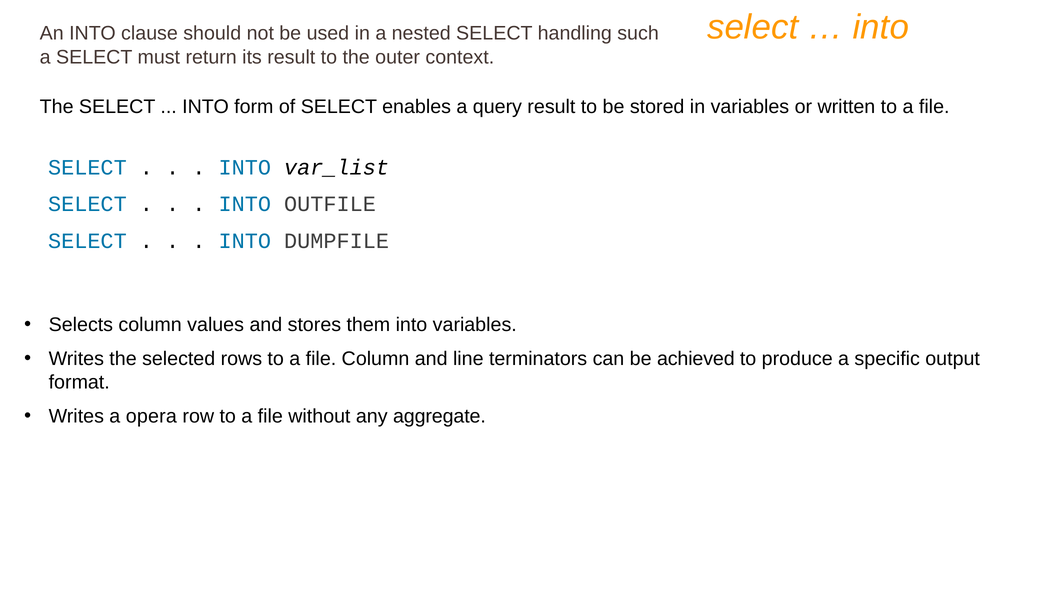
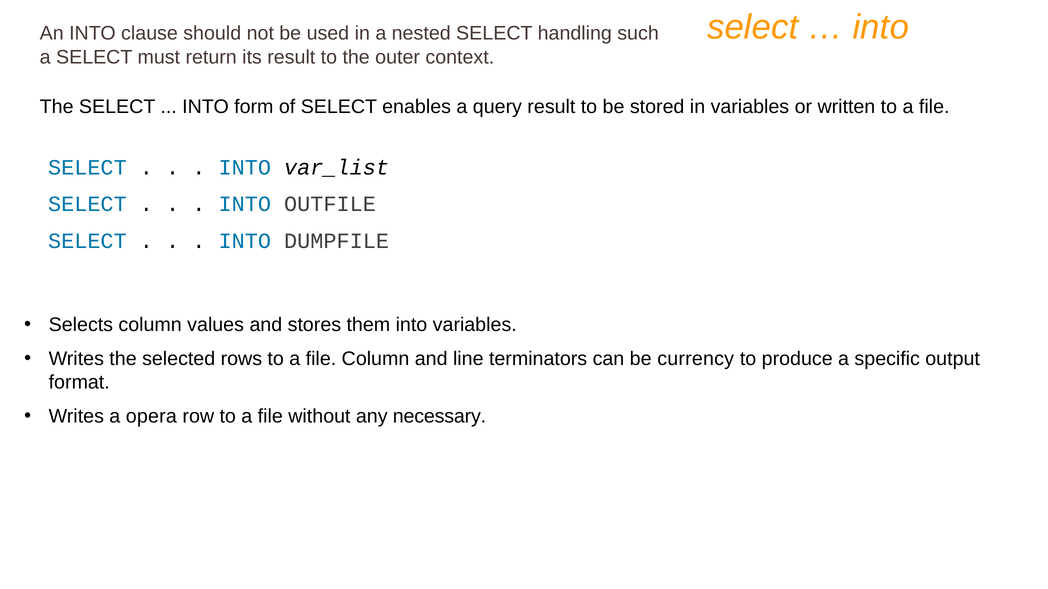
achieved: achieved -> currency (696, 359)
aggregate: aggregate -> necessary (439, 417)
